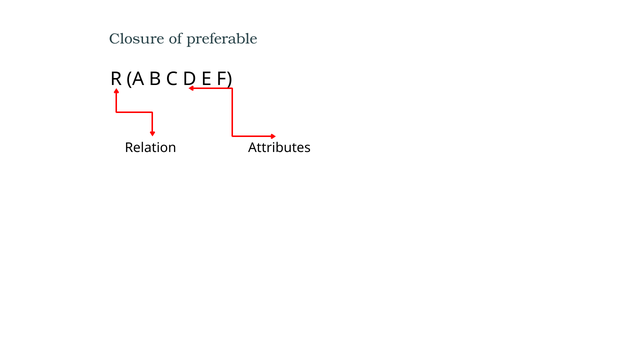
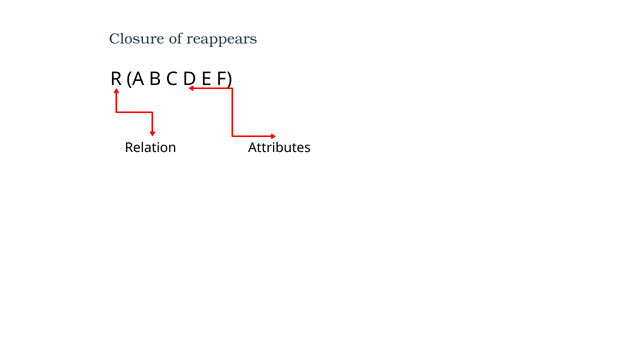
preferable: preferable -> reappears (222, 39)
